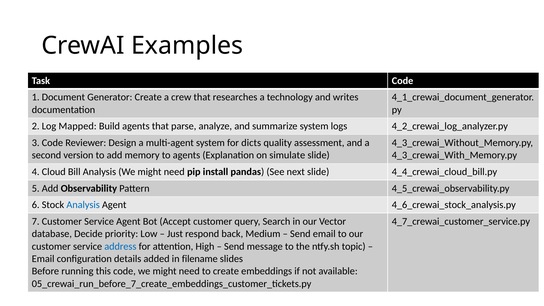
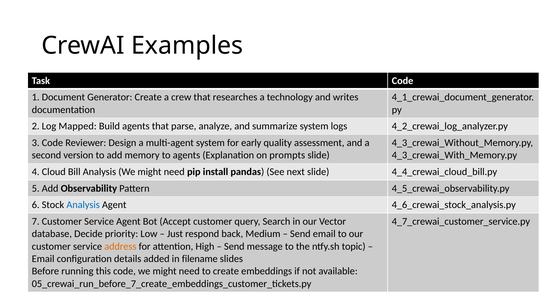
dicts: dicts -> early (251, 143)
simulate: simulate -> prompts (287, 155)
address colour: blue -> orange (120, 246)
